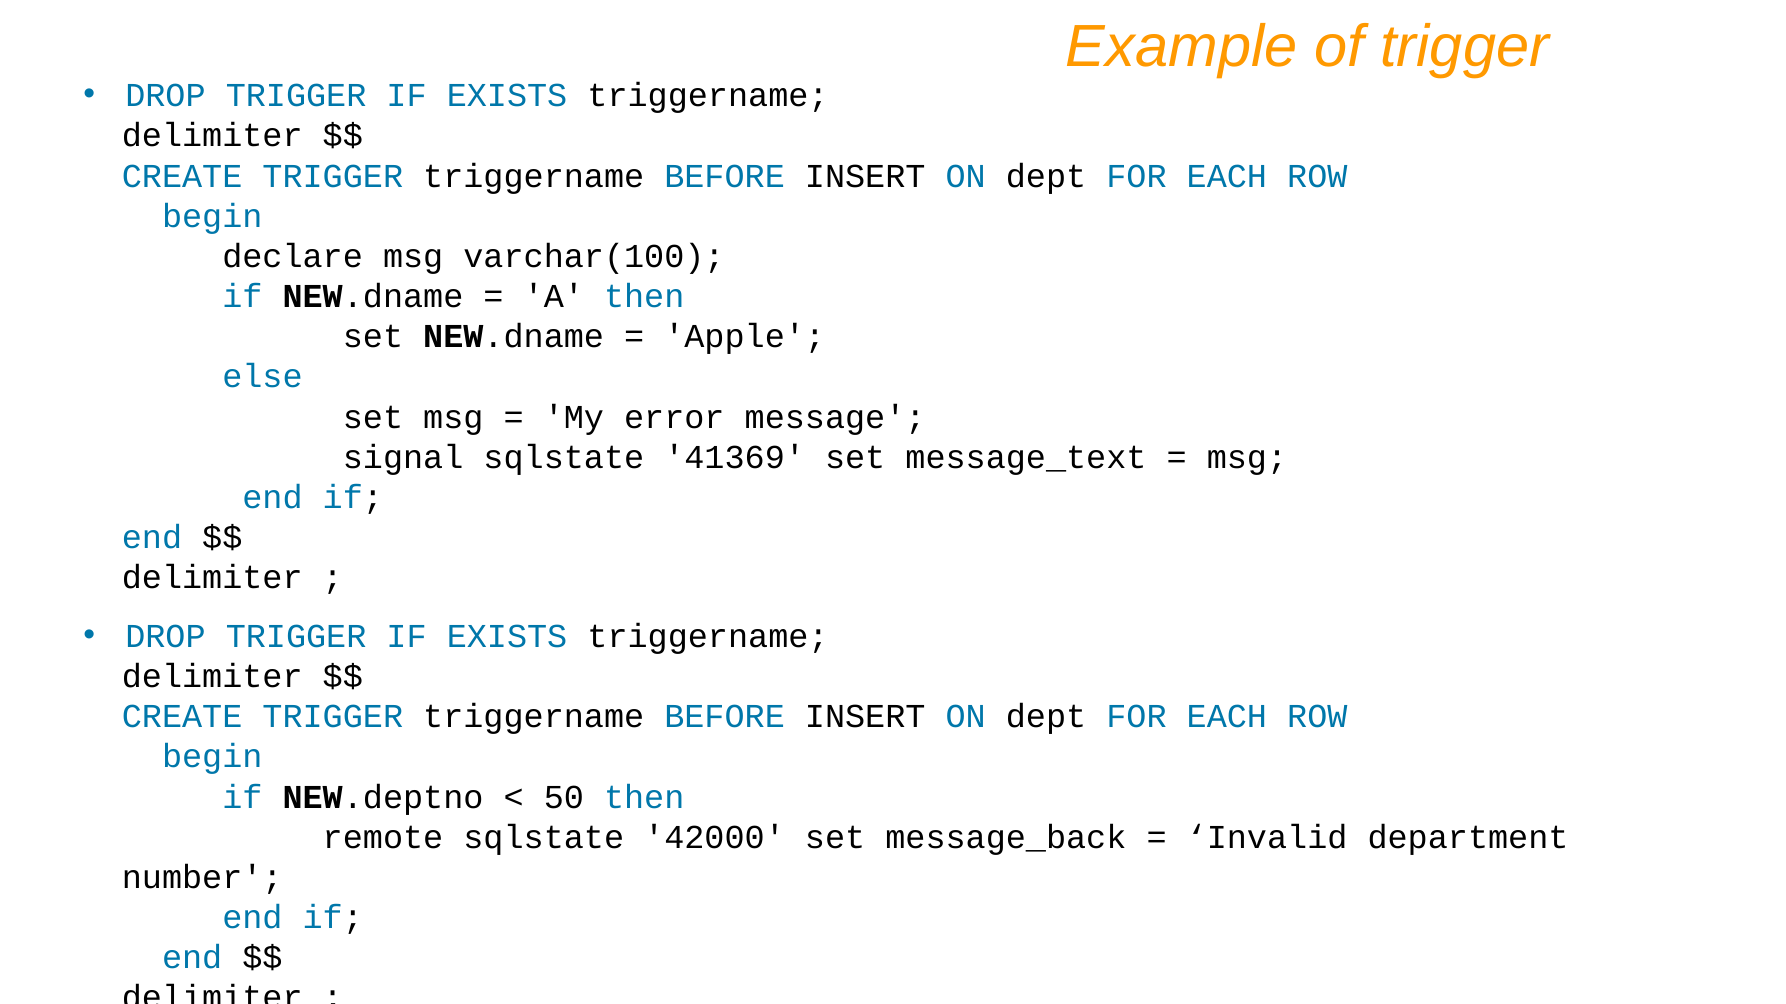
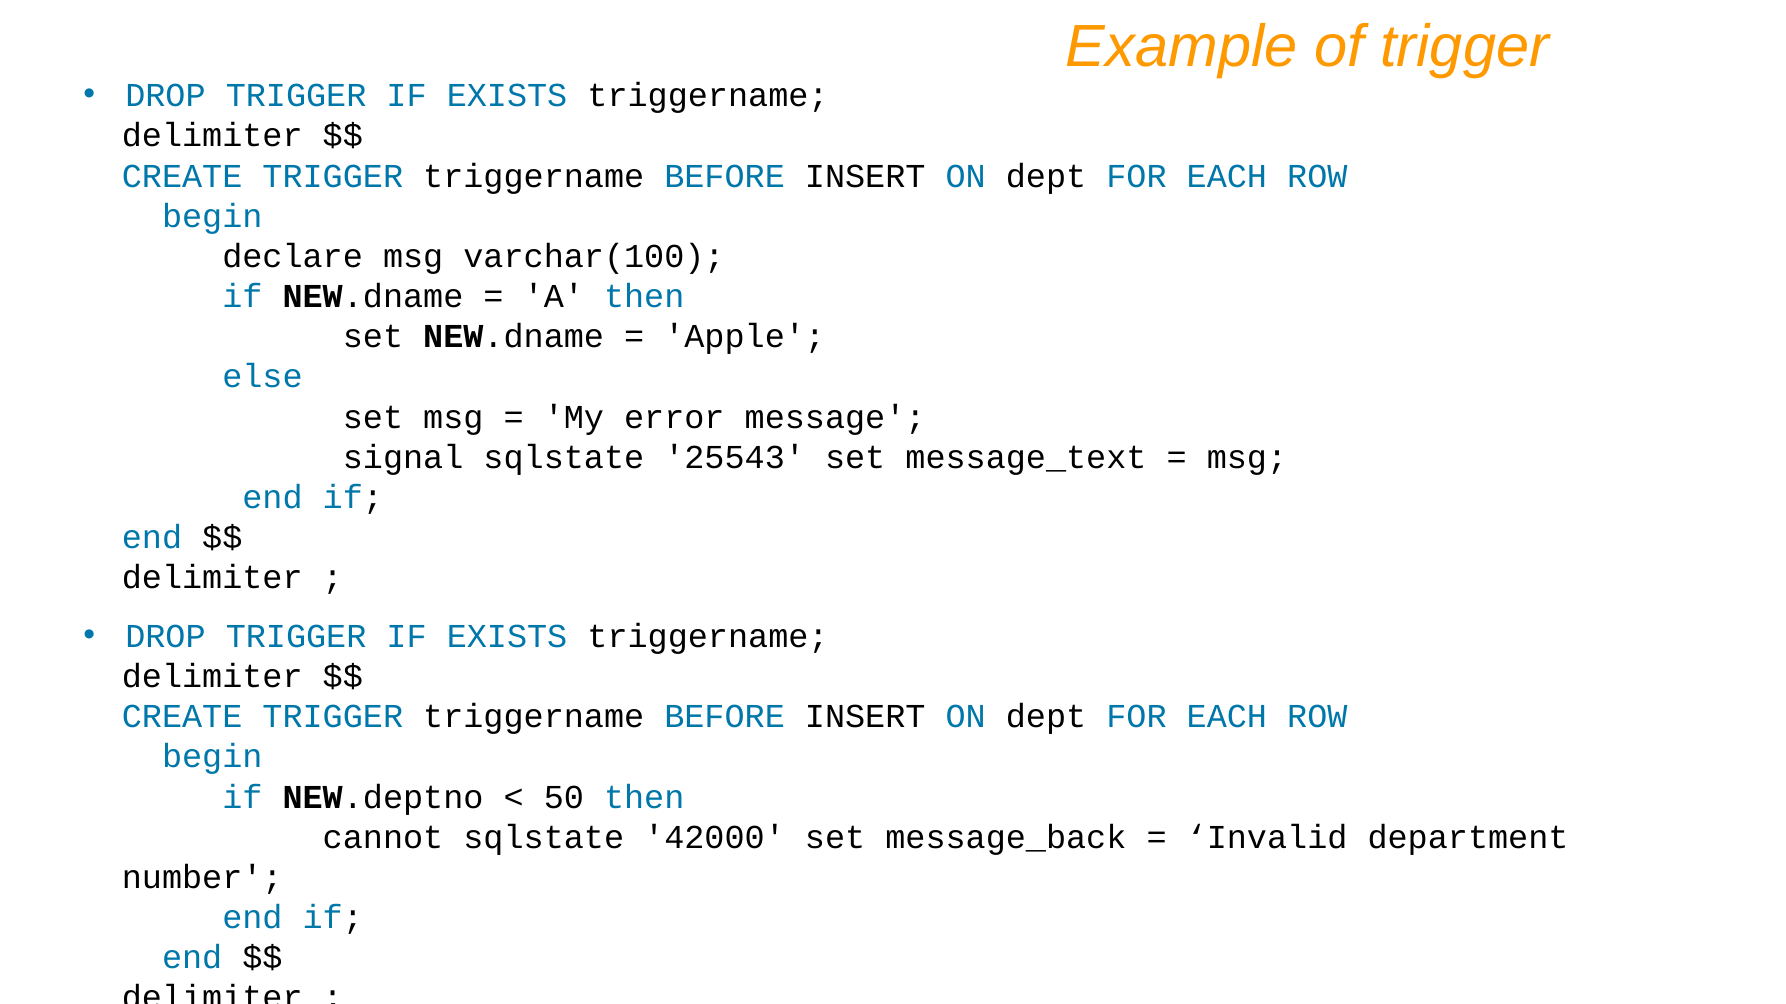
41369: 41369 -> 25543 (735, 457)
remote: remote -> cannot (383, 838)
